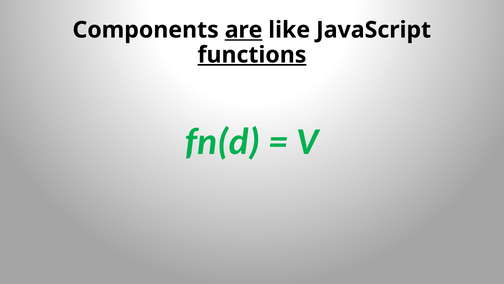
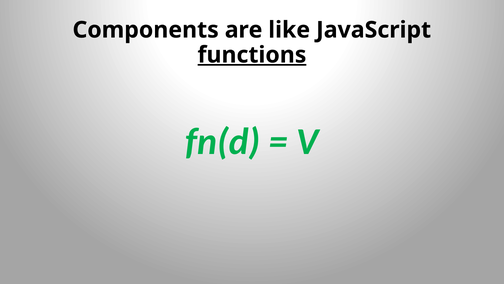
are underline: present -> none (244, 30)
